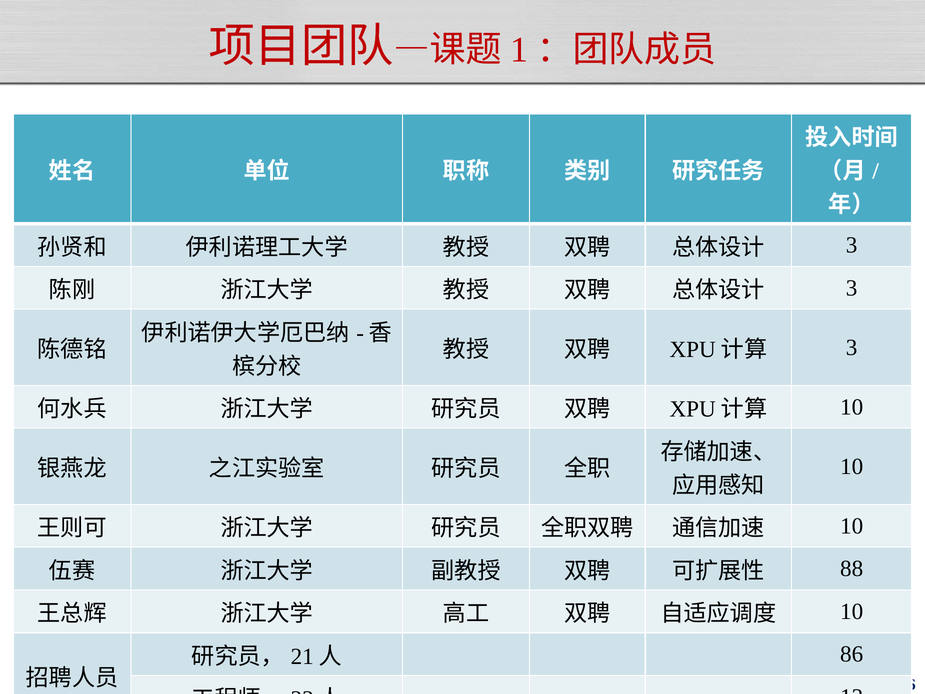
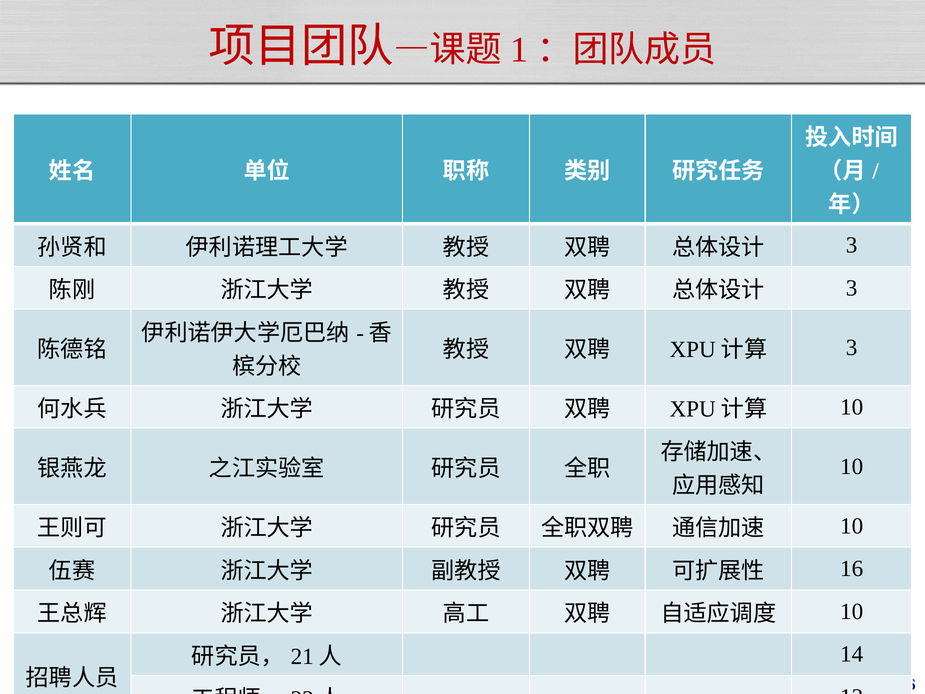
88: 88 -> 16 (852, 569)
86: 86 -> 14 (852, 654)
